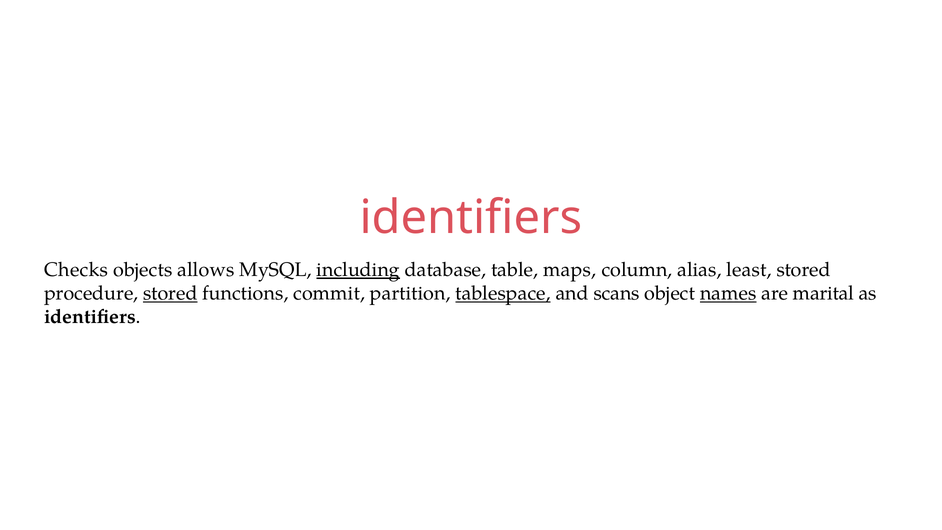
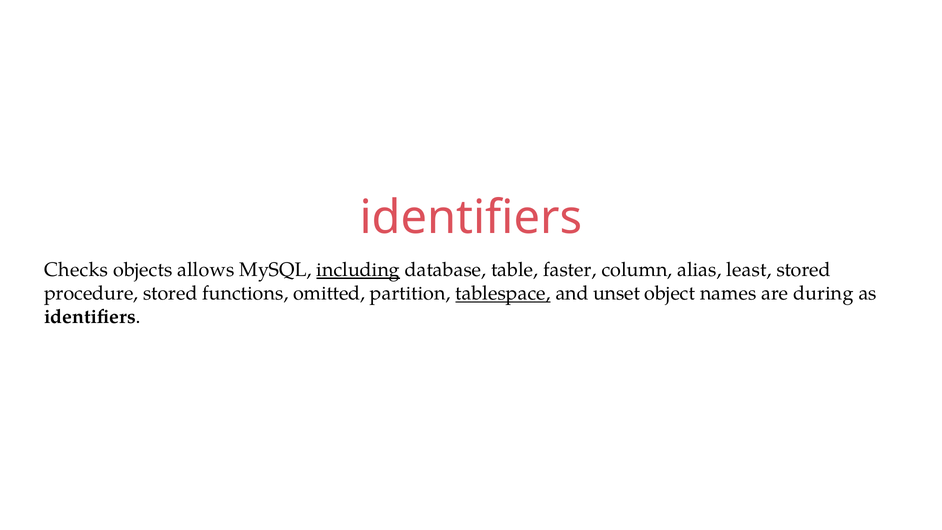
maps: maps -> faster (570, 270)
stored underline: present -> none (170, 293)
commit: commit -> omitted (329, 293)
scans: scans -> unset (617, 293)
names underline: present -> none (728, 293)
marital: marital -> during (823, 293)
